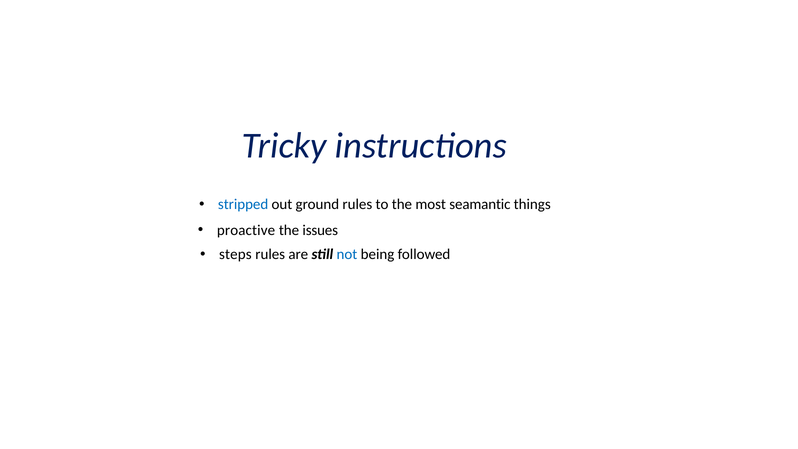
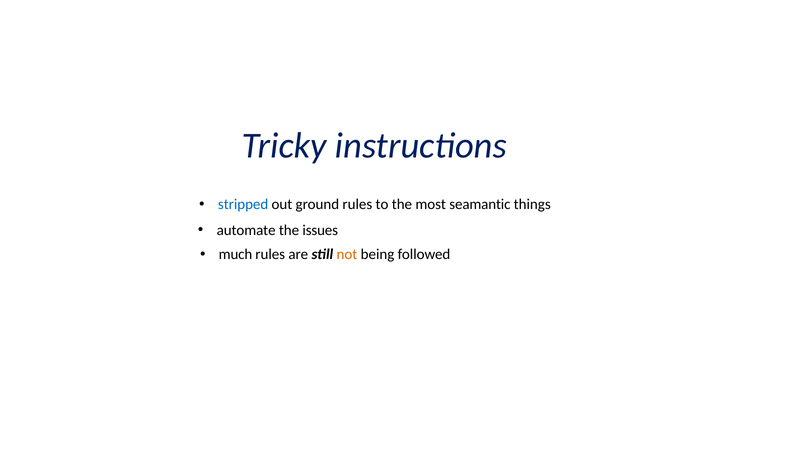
proactive: proactive -> automate (246, 230)
steps: steps -> much (235, 254)
not colour: blue -> orange (347, 254)
